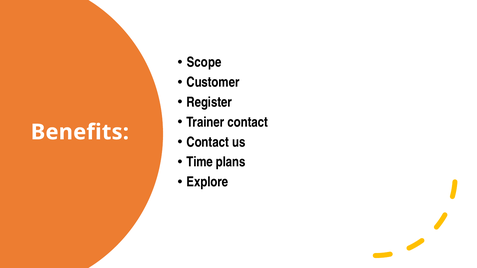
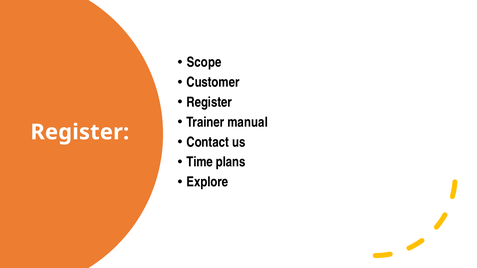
Trainer contact: contact -> manual (248, 122)
Benefits: Benefits -> Register (80, 132)
